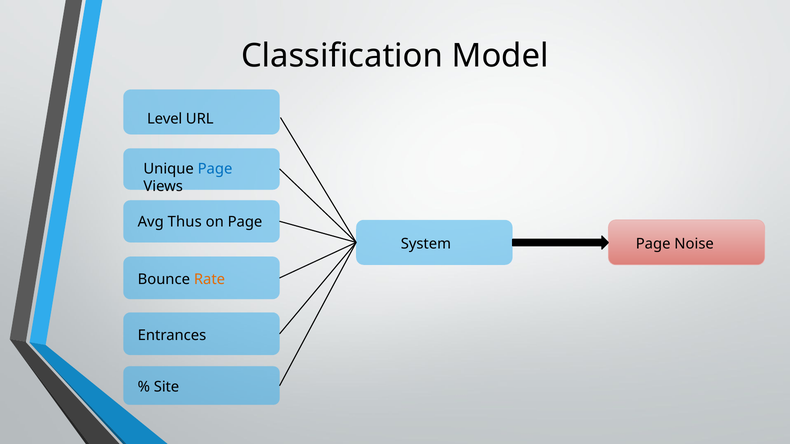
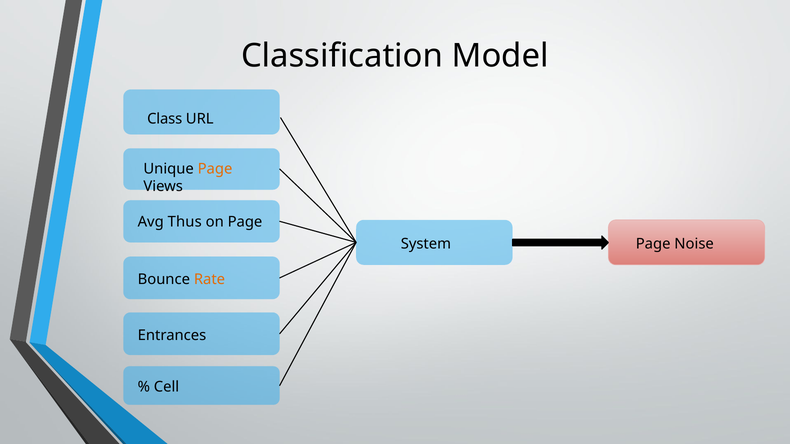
Level: Level -> Class (165, 119)
Page colour: blue -> orange (215, 169)
Site: Site -> Cell (166, 387)
